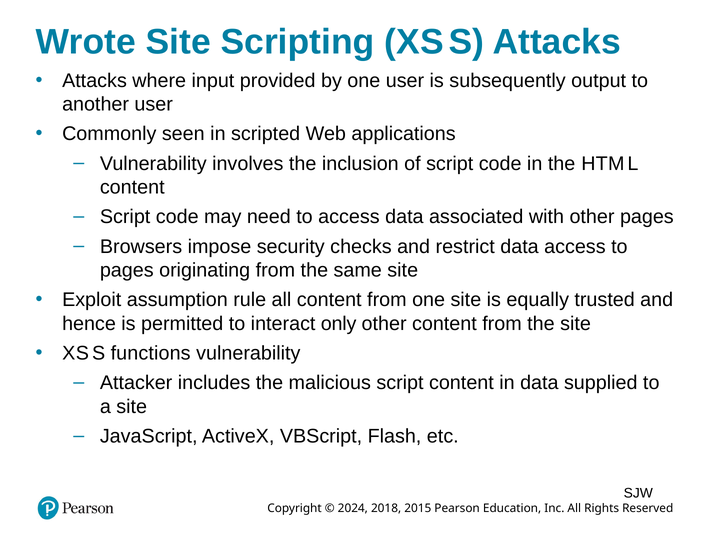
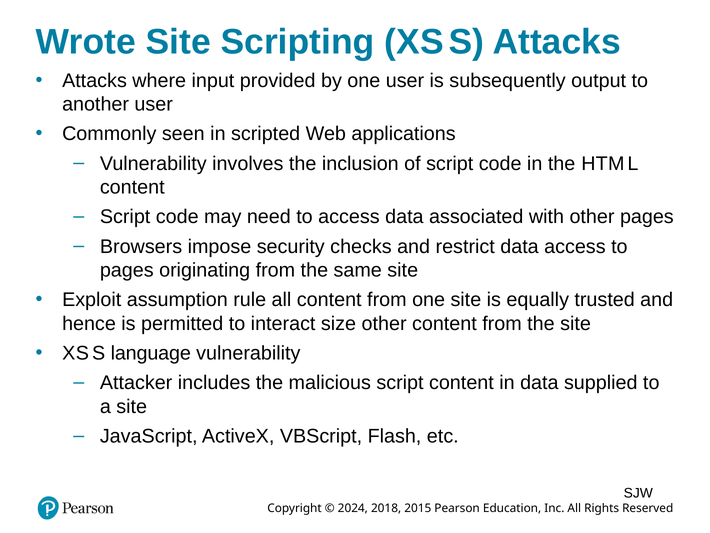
only: only -> size (338, 323)
functions: functions -> language (151, 353)
